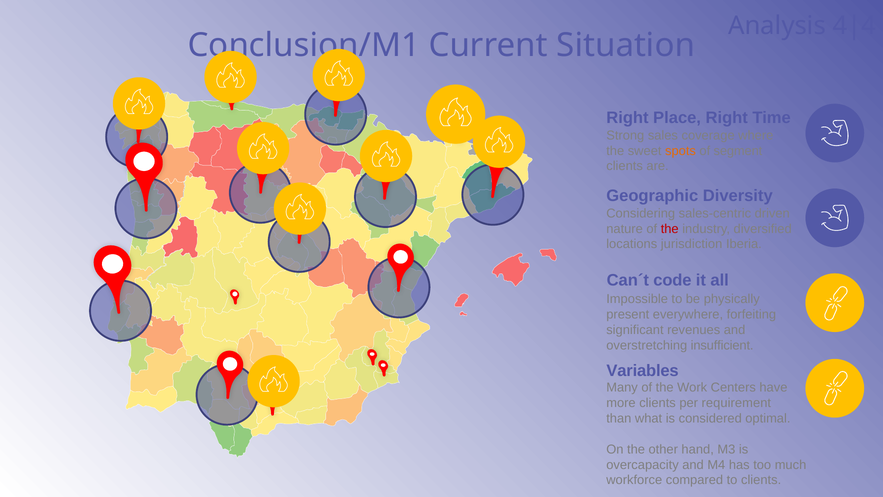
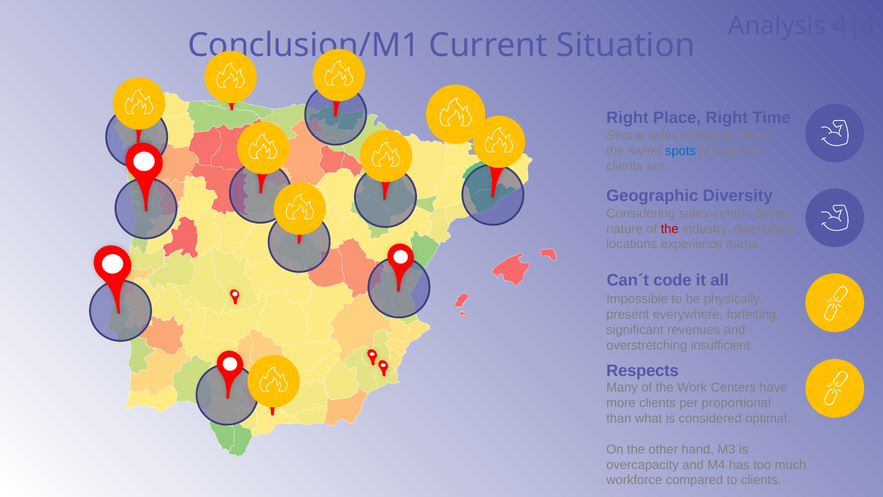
spots colour: orange -> blue (680, 151)
jurisdiction: jurisdiction -> experience (692, 244)
Variables: Variables -> Respects (643, 371)
requirement: requirement -> proportional (736, 403)
